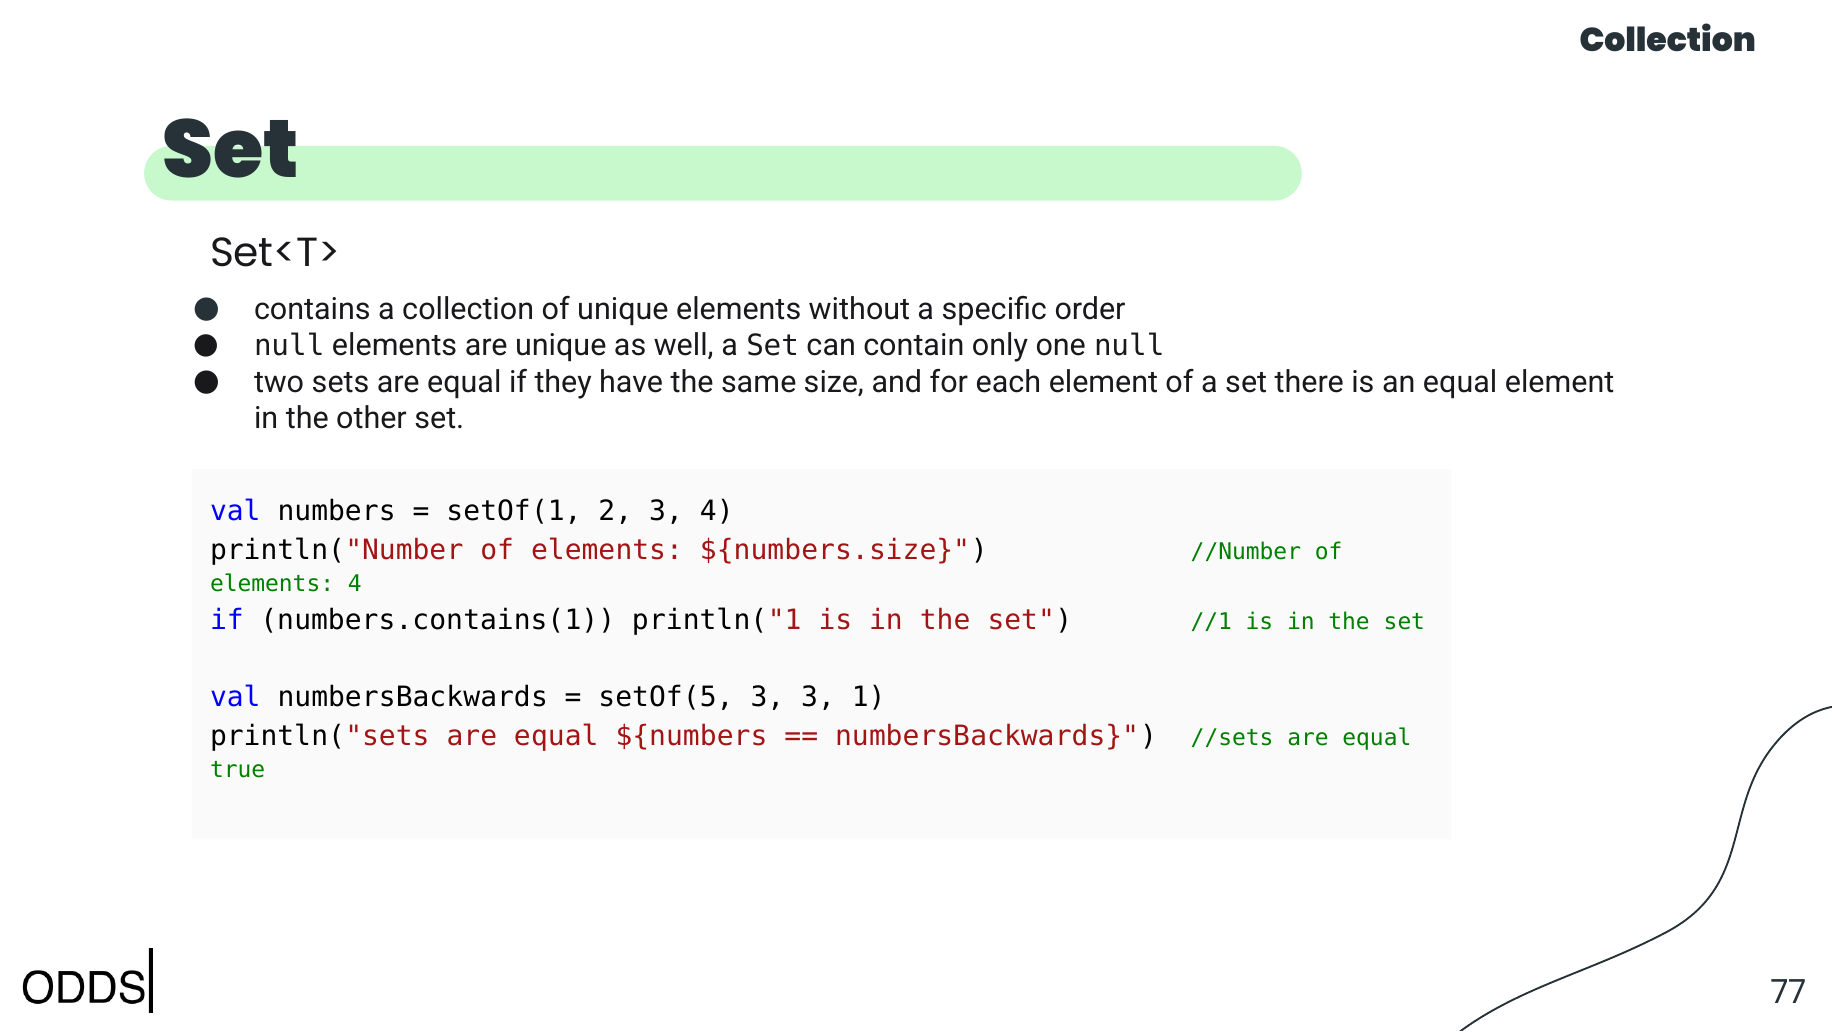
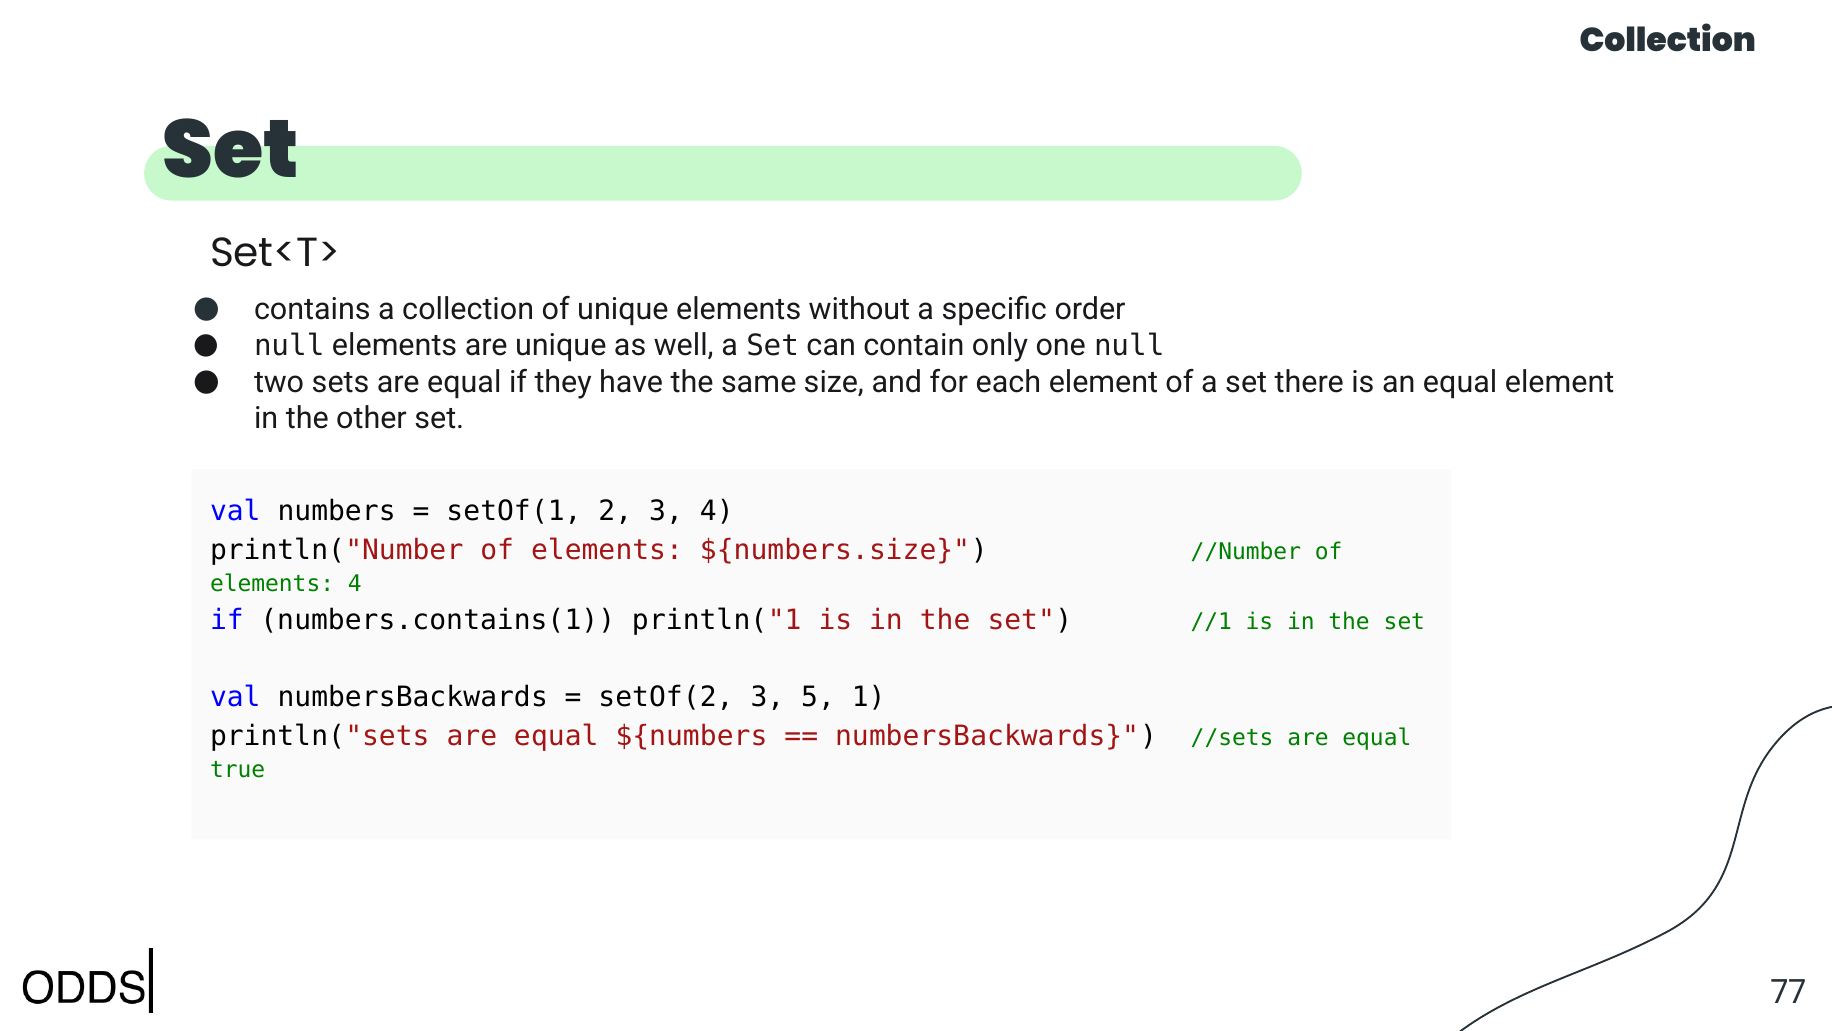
setOf(5: setOf(5 -> setOf(2 (666, 697)
3 3: 3 -> 5 (818, 697)
